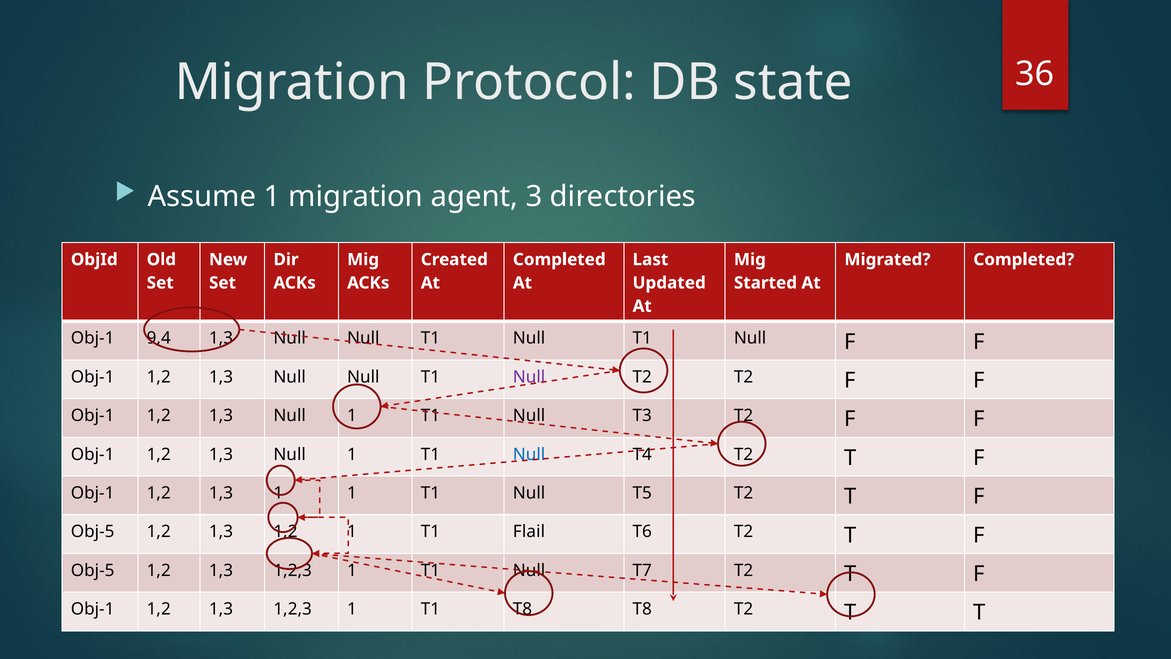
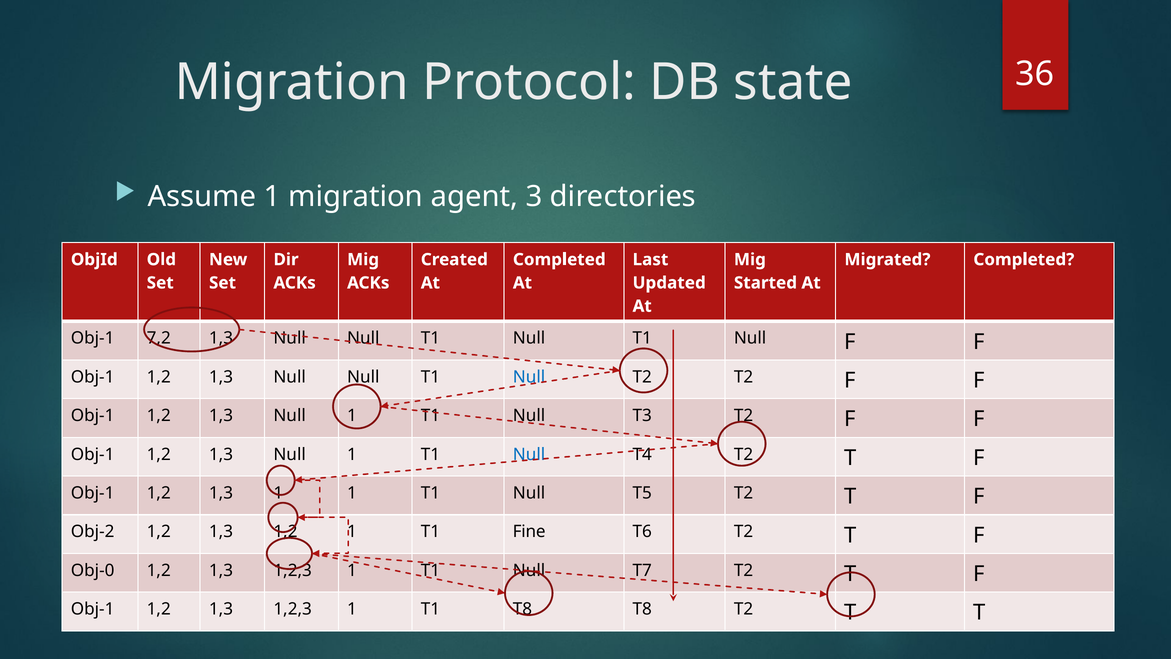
9,4: 9,4 -> 7,2 (159, 338)
Null colour: purple -> blue (529, 377)
Obj-5: Obj-5 -> Obj-2 (93, 532)
Flail: Flail -> Fine (529, 532)
Obj-5: Obj-5 -> Obj-0 (93, 570)
